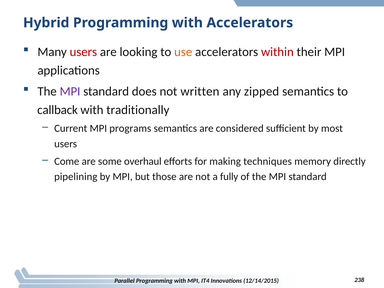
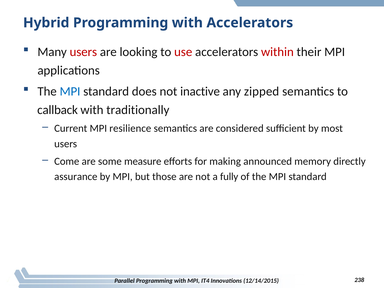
use colour: orange -> red (183, 52)
MPI colour: purple -> blue (70, 91)
written: written -> inactive (200, 91)
programs: programs -> resilience (130, 128)
overhaul: overhaul -> measure (143, 161)
techniques: techniques -> announced (268, 161)
pipelining: pipelining -> assurance (76, 177)
